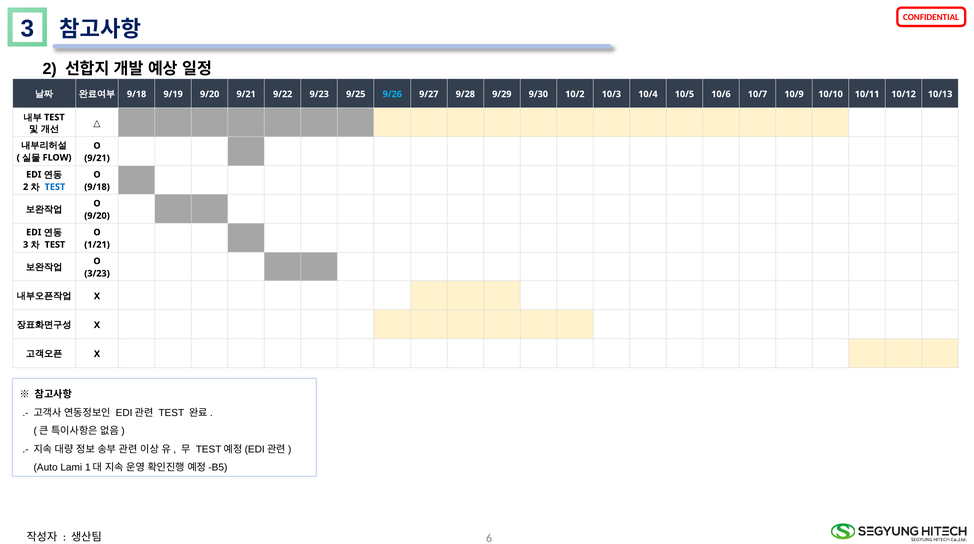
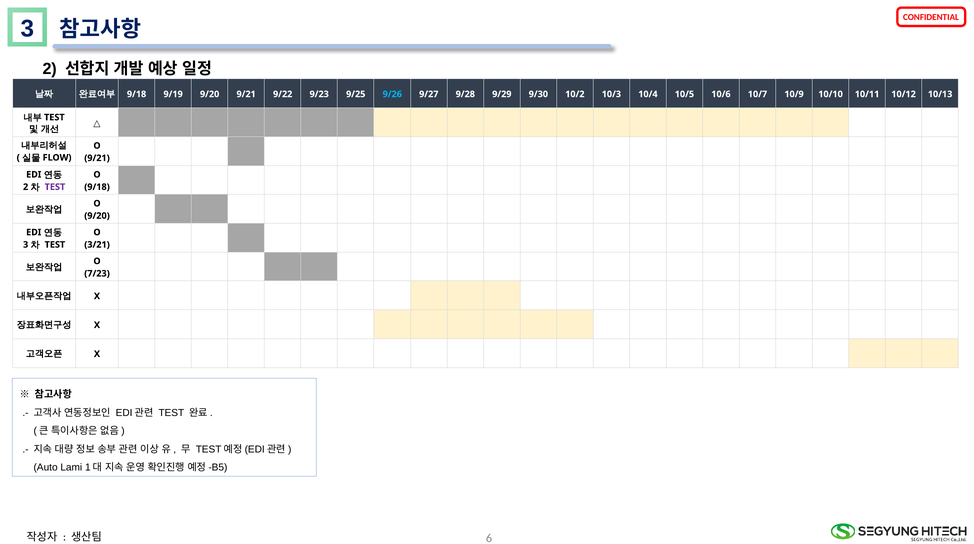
TEST colour: blue -> purple (55, 187)
1/21: 1/21 -> 3/21 (97, 245)
3/23: 3/23 -> 7/23 (97, 274)
